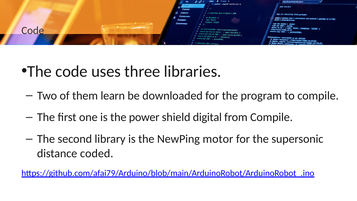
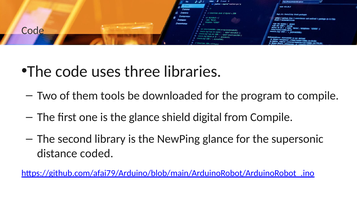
learn: learn -> tools (113, 95)
the power: power -> glance (144, 117)
NewPing motor: motor -> glance (218, 139)
